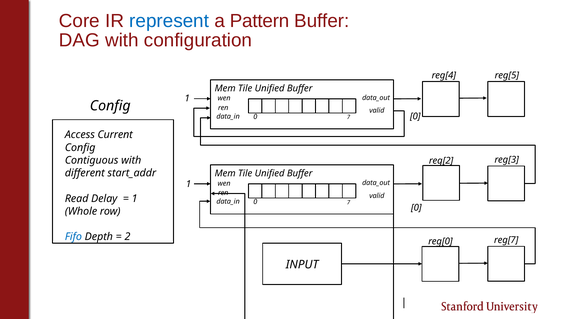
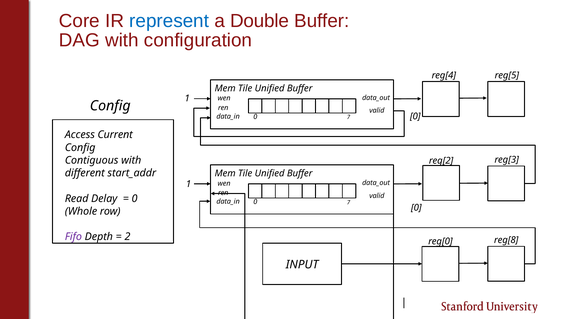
Pattern: Pattern -> Double (260, 21)
1: 1 -> 0 (135, 199)
Fifo colour: blue -> purple (73, 237)
reg[7: reg[7 -> reg[8 (506, 240)
